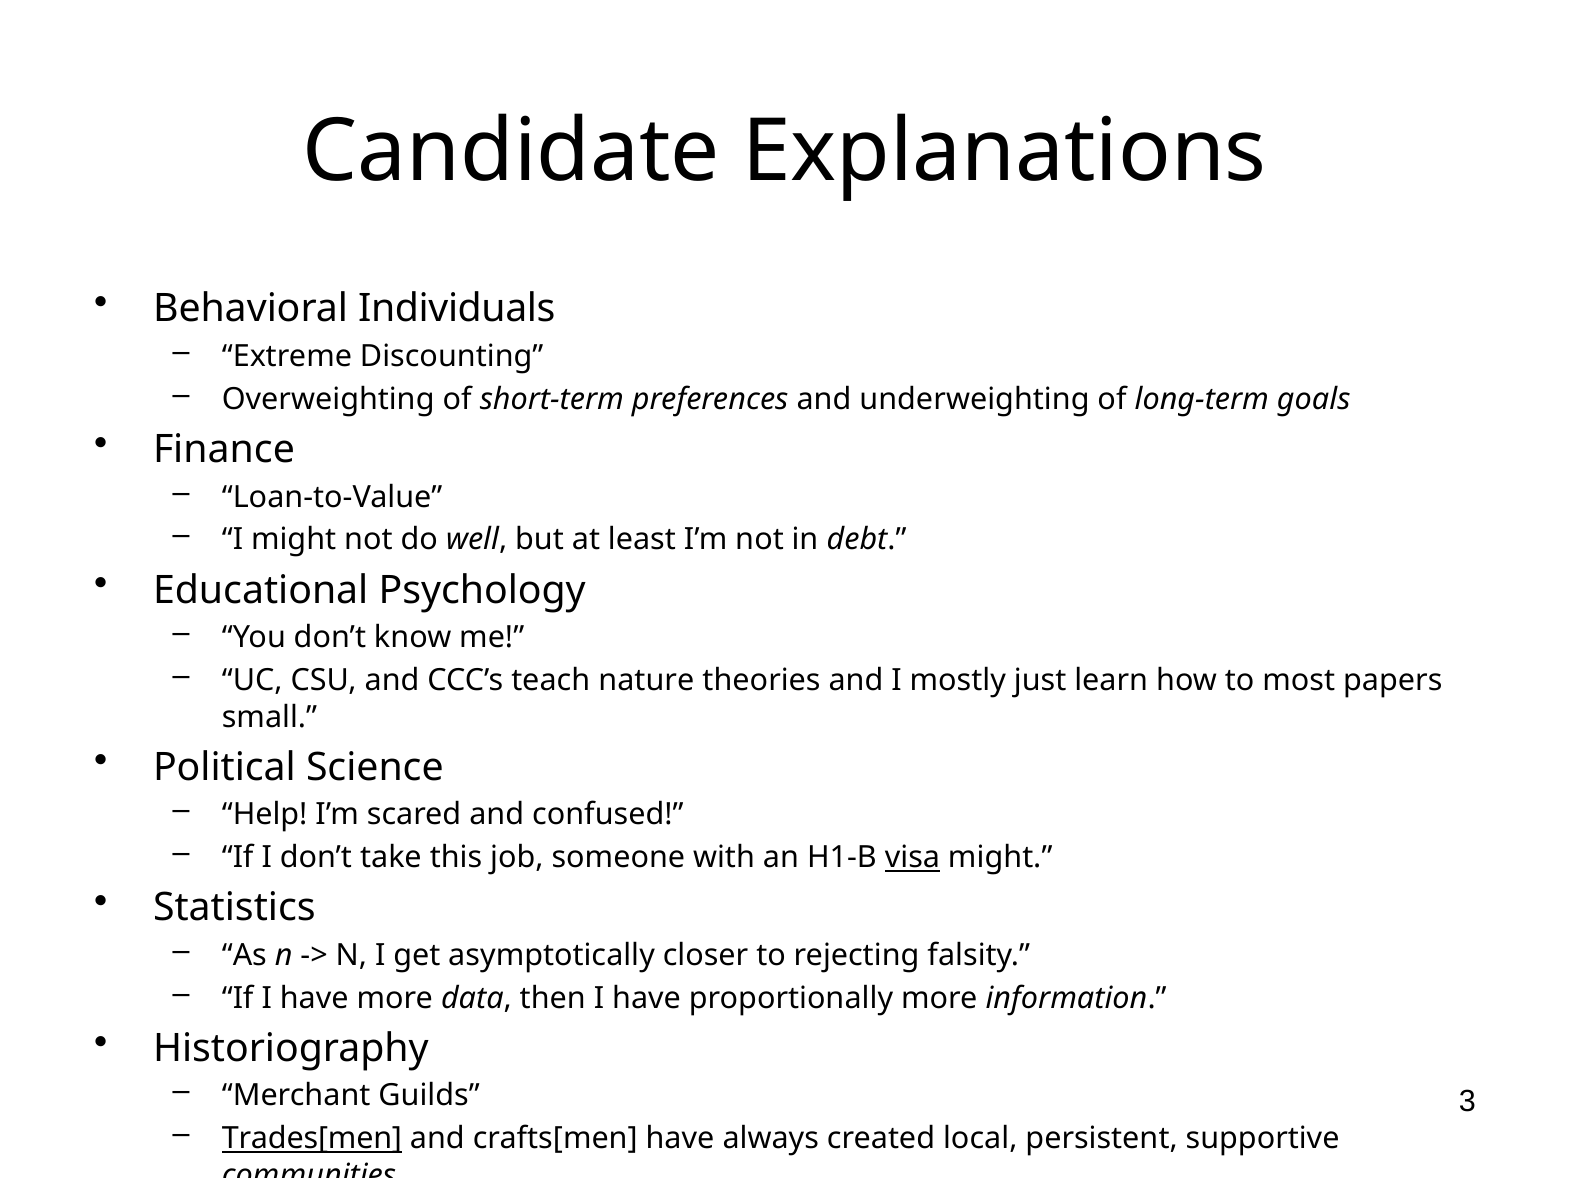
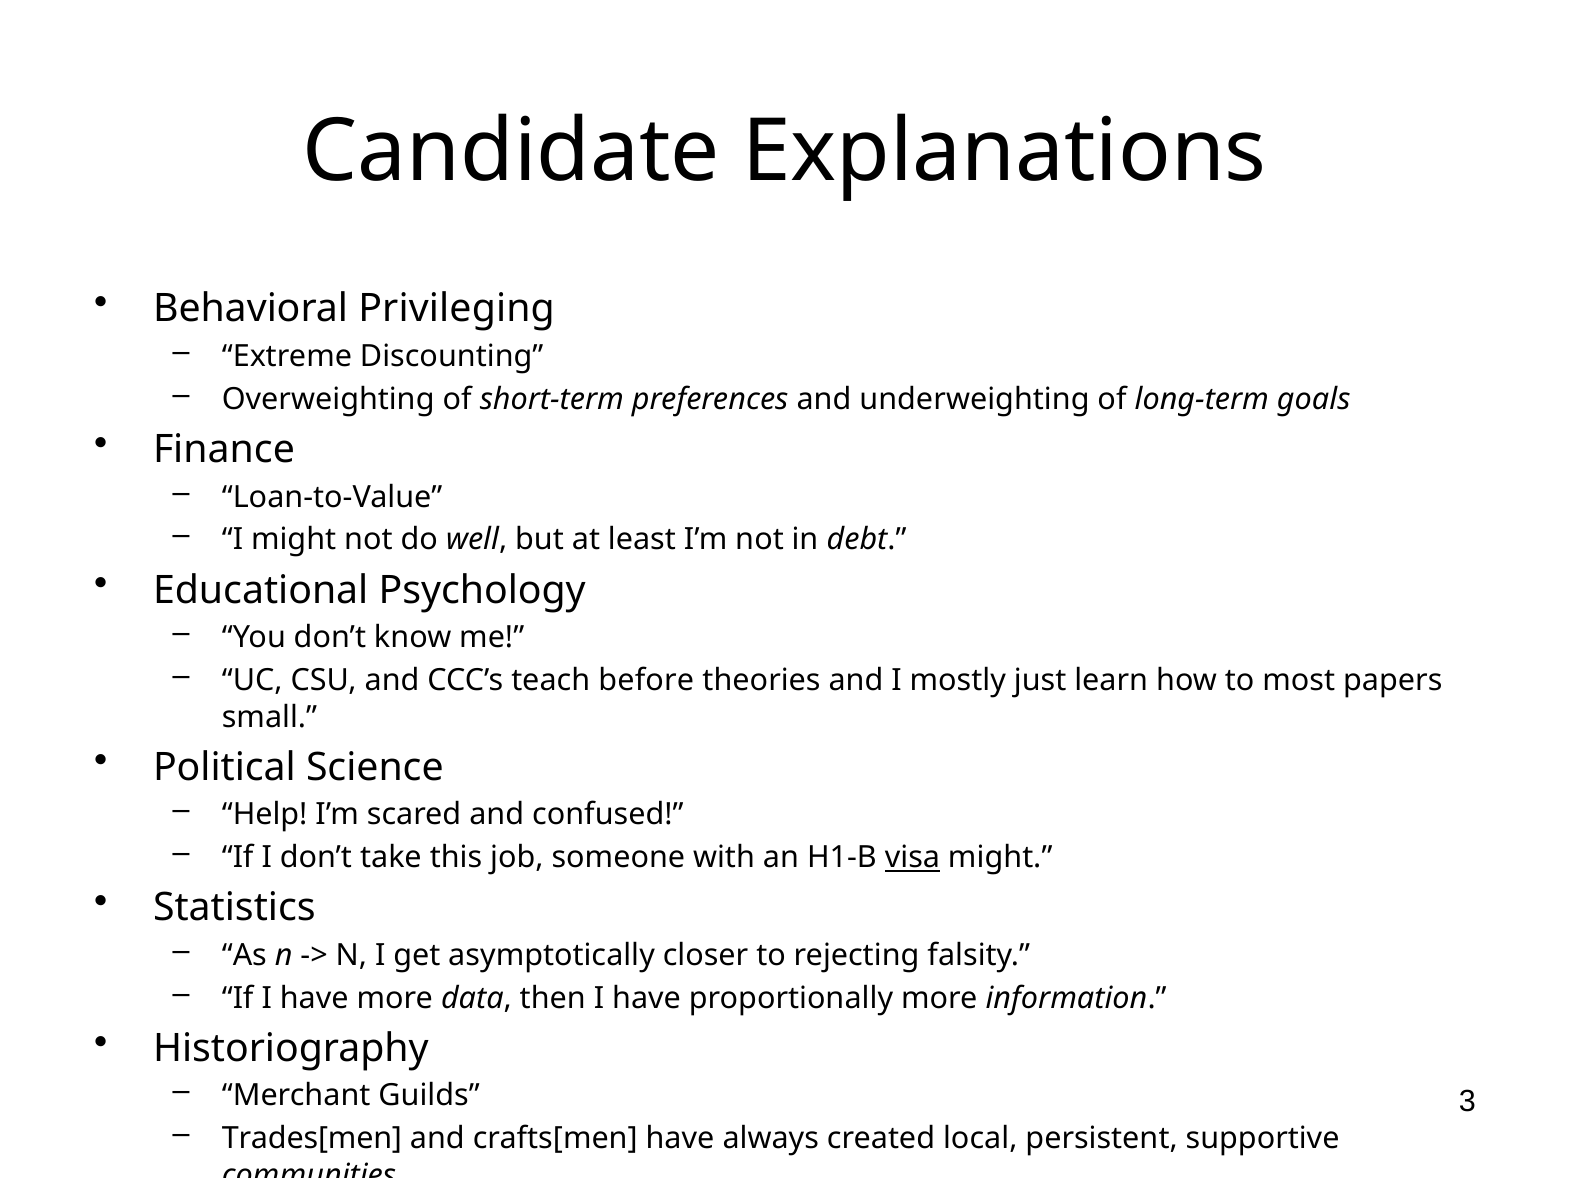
Individuals: Individuals -> Privileging (457, 309)
nature: nature -> before (646, 680)
Trades[men underline: present -> none (312, 1138)
